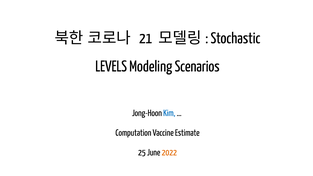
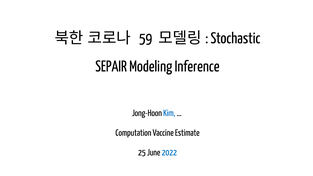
21: 21 -> 59 (146, 38)
LEVELS: LEVELS -> SEPAIR (111, 66)
Scenarios: Scenarios -> Inference (197, 66)
2022 colour: orange -> blue (169, 152)
